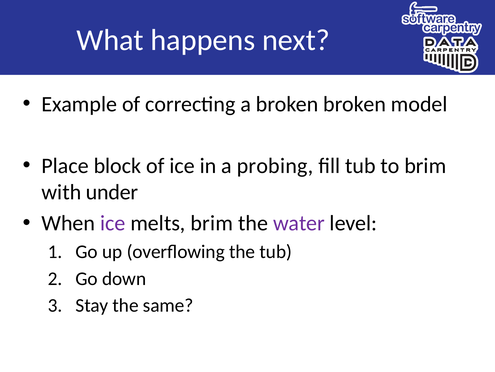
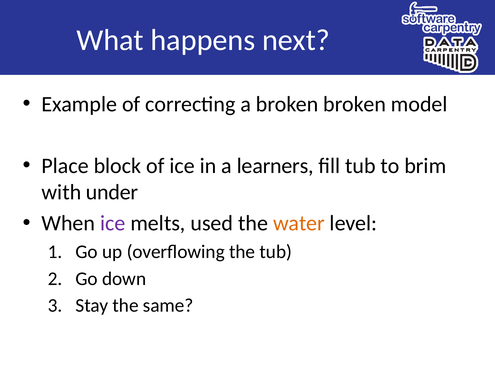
probing: probing -> learners (275, 166)
melts brim: brim -> used (212, 223)
water colour: purple -> orange (299, 223)
